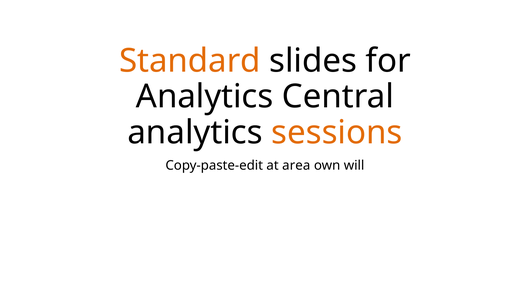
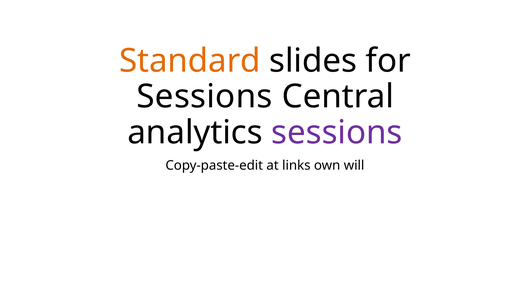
Analytics: Analytics -> Sessions (204, 97)
sessions colour: orange -> purple (337, 132)
area: area -> links (296, 166)
